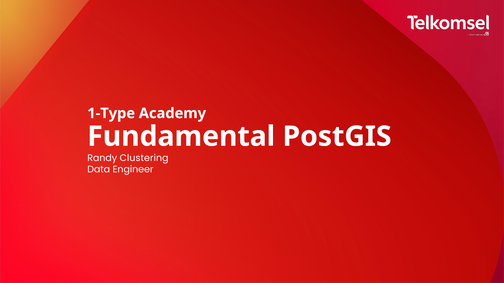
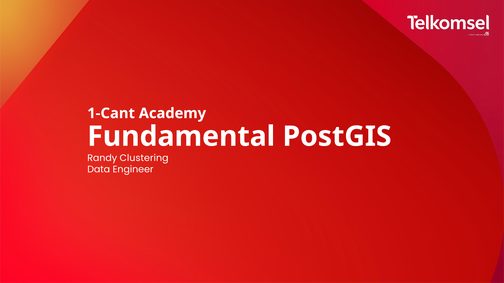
1-Type: 1-Type -> 1-Cant (111, 114)
